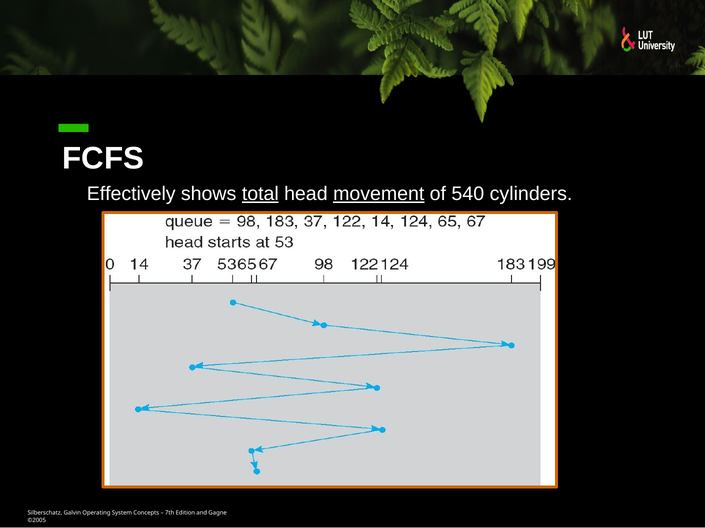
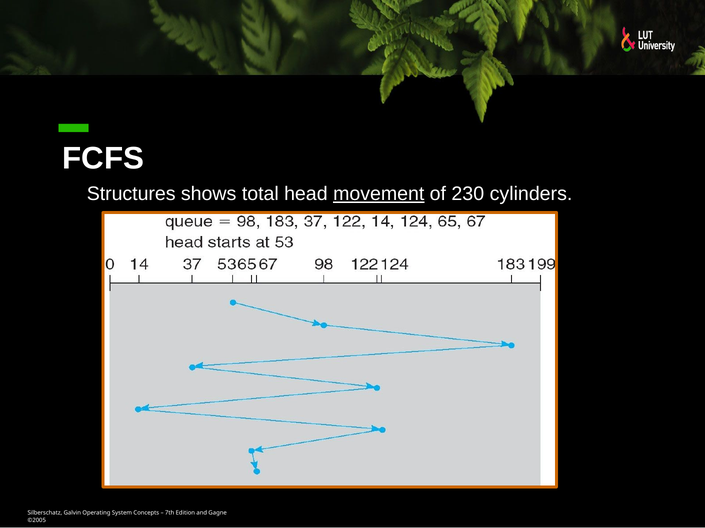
Effectively: Effectively -> Structures (131, 194)
total underline: present -> none (260, 194)
540: 540 -> 230 (468, 194)
